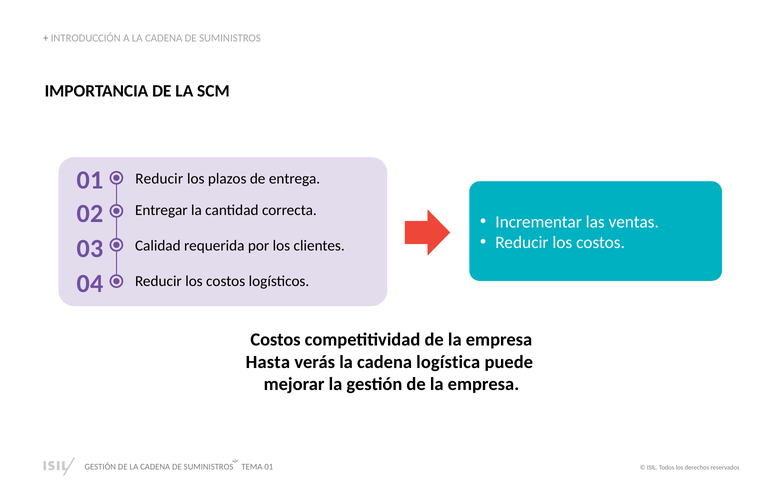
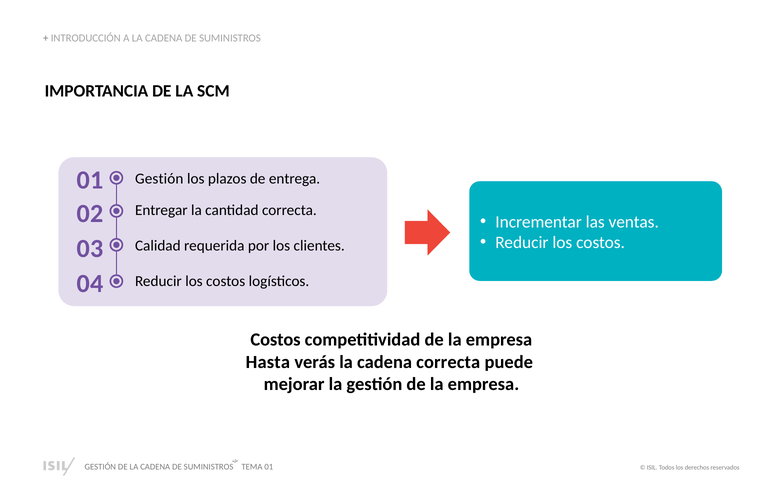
Reducir: Reducir -> Gestión (159, 179)
cadena logística: logística -> correcta (448, 362)
